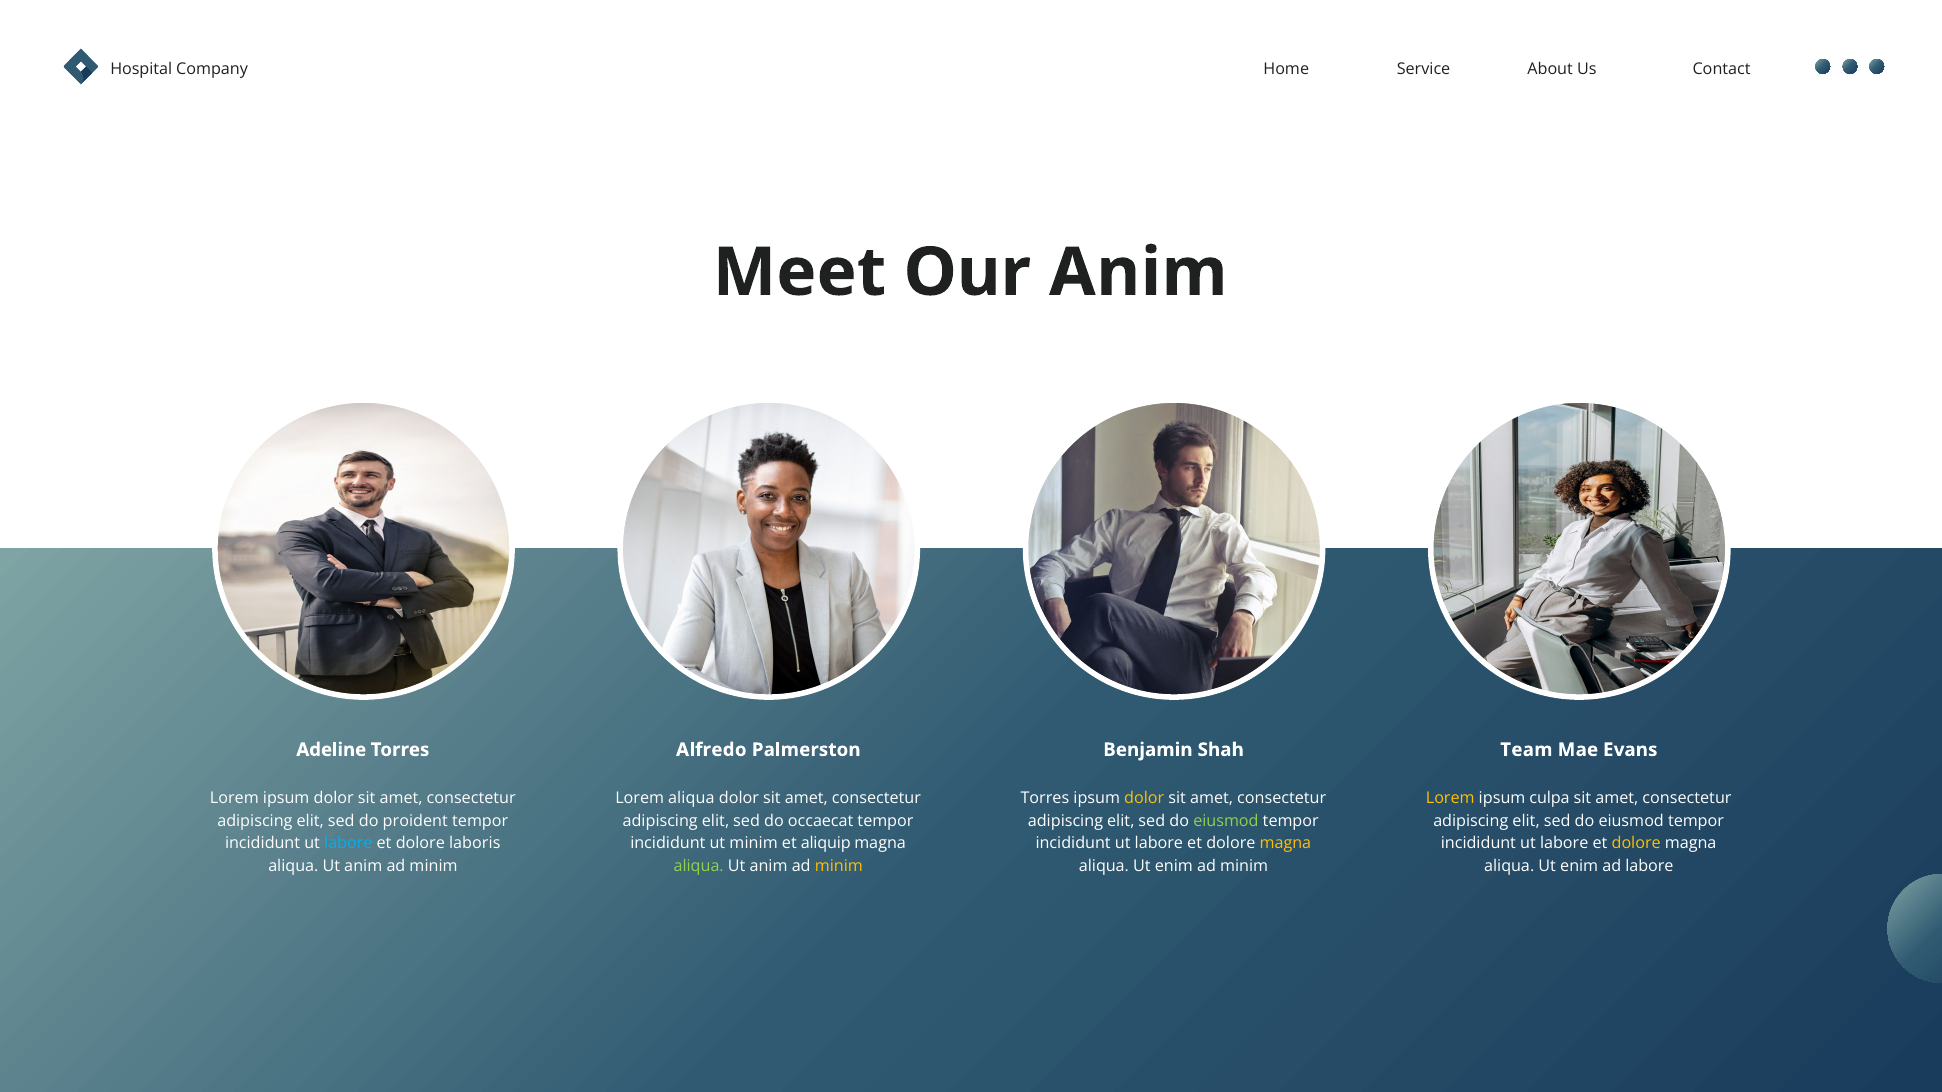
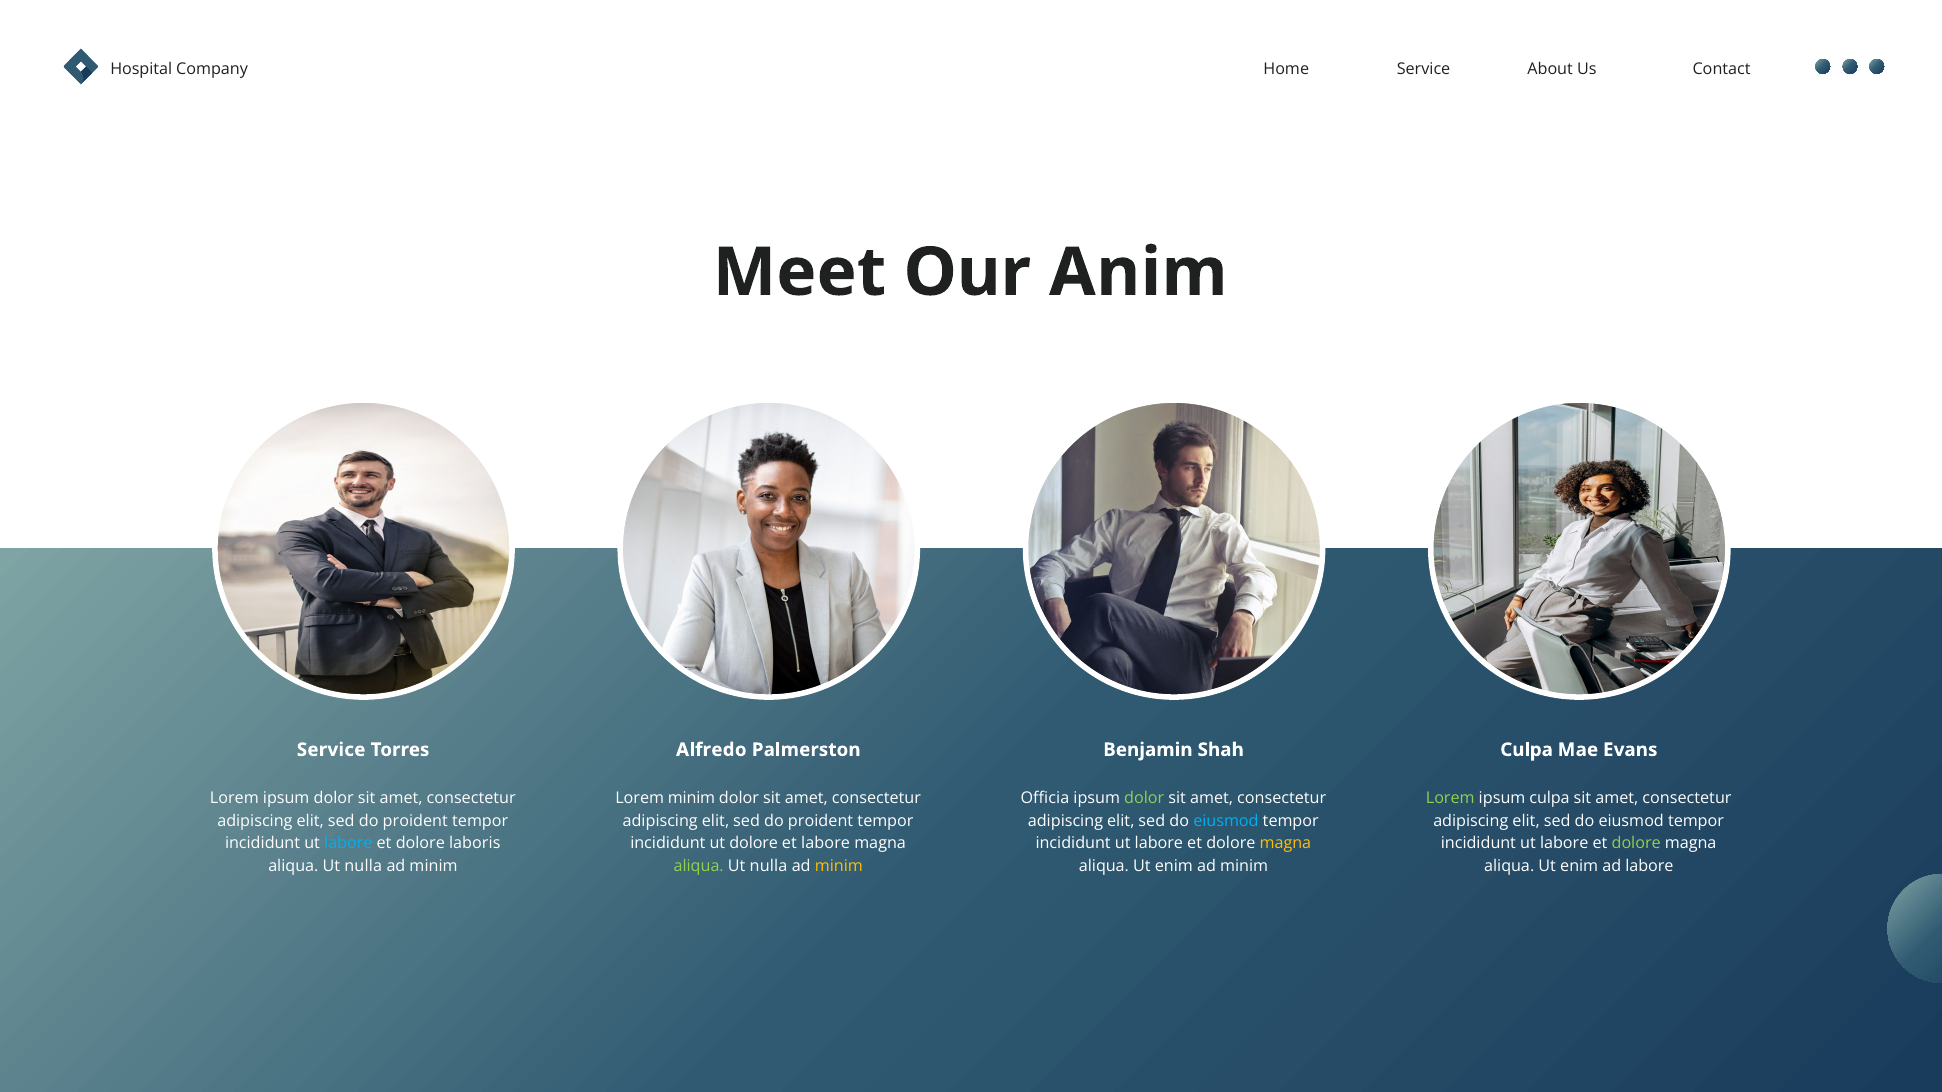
Adeline: Adeline -> Service (331, 750)
Team: Team -> Culpa (1527, 750)
Lorem aliqua: aliqua -> minim (692, 798)
Torres: Torres -> Officia (1045, 798)
dolor colour: yellow -> light green (1144, 798)
Lorem colour: yellow -> light green (1450, 798)
occaecat: occaecat -> proident (821, 821)
eiusmod colour: light green -> light blue (1226, 821)
ut minim: minim -> dolore (754, 844)
et aliquip: aliquip -> labore (826, 844)
dolore colour: yellow -> light green (1636, 844)
anim: anim -> nulla (363, 866)
anim: anim -> nulla (768, 866)
